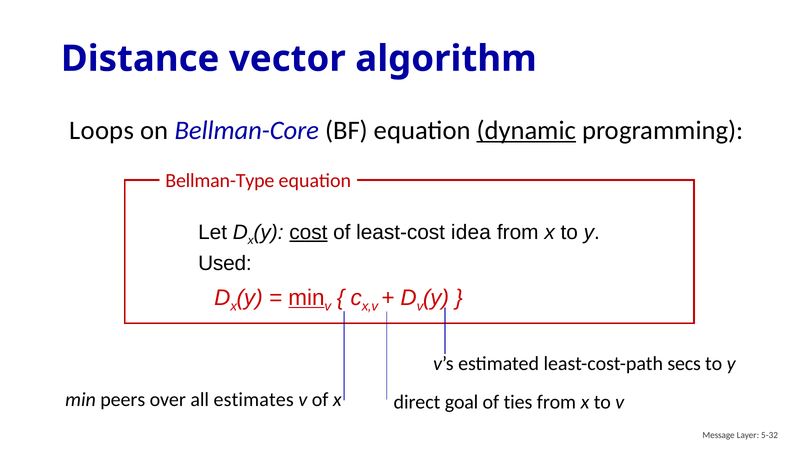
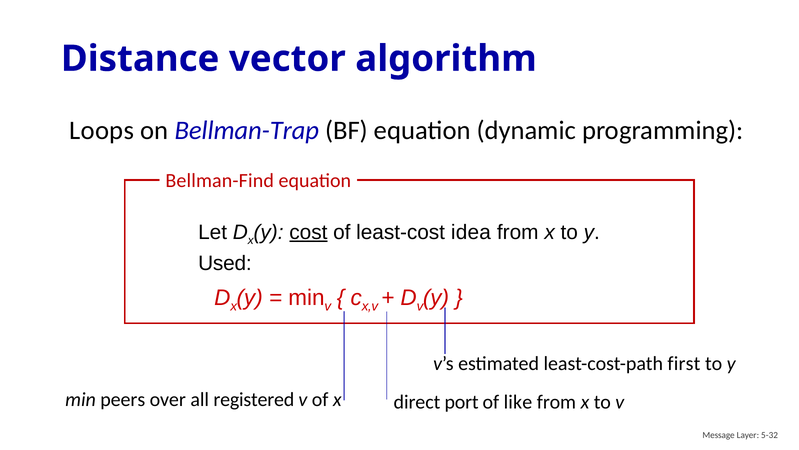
Bellman-Core: Bellman-Core -> Bellman-Trap (247, 130)
dynamic underline: present -> none (526, 130)
Bellman-Type: Bellman-Type -> Bellman-Find (220, 181)
min underline: present -> none (306, 297)
secs: secs -> first (684, 363)
estimates: estimates -> registered (254, 399)
goal: goal -> port (462, 402)
ties: ties -> like (518, 402)
